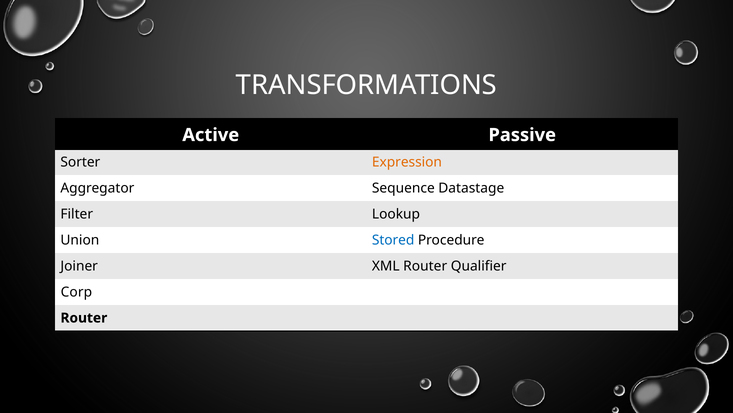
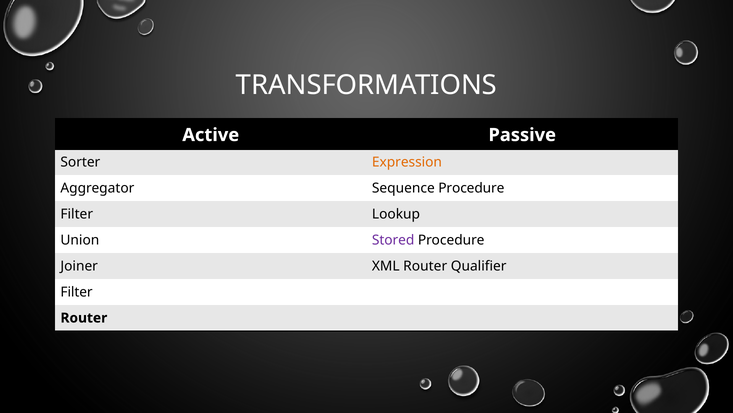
Sequence Datastage: Datastage -> Procedure (471, 188)
Stored colour: blue -> purple (393, 240)
Corp: Corp -> Filter (77, 292)
